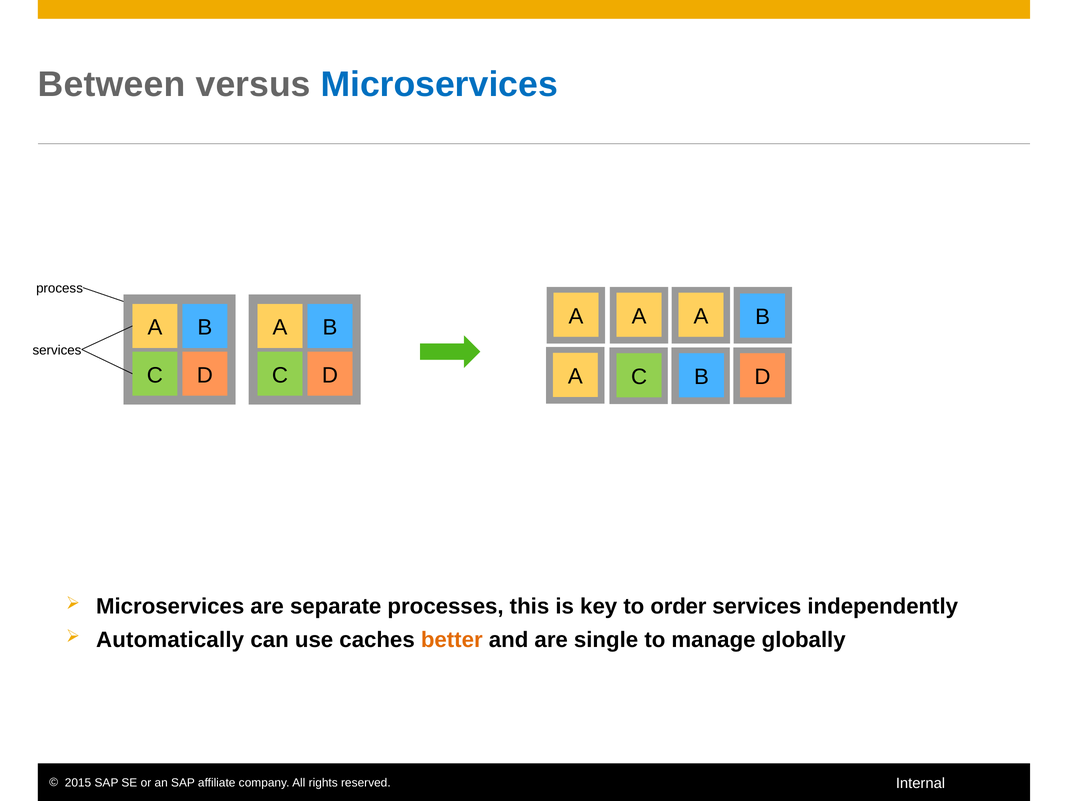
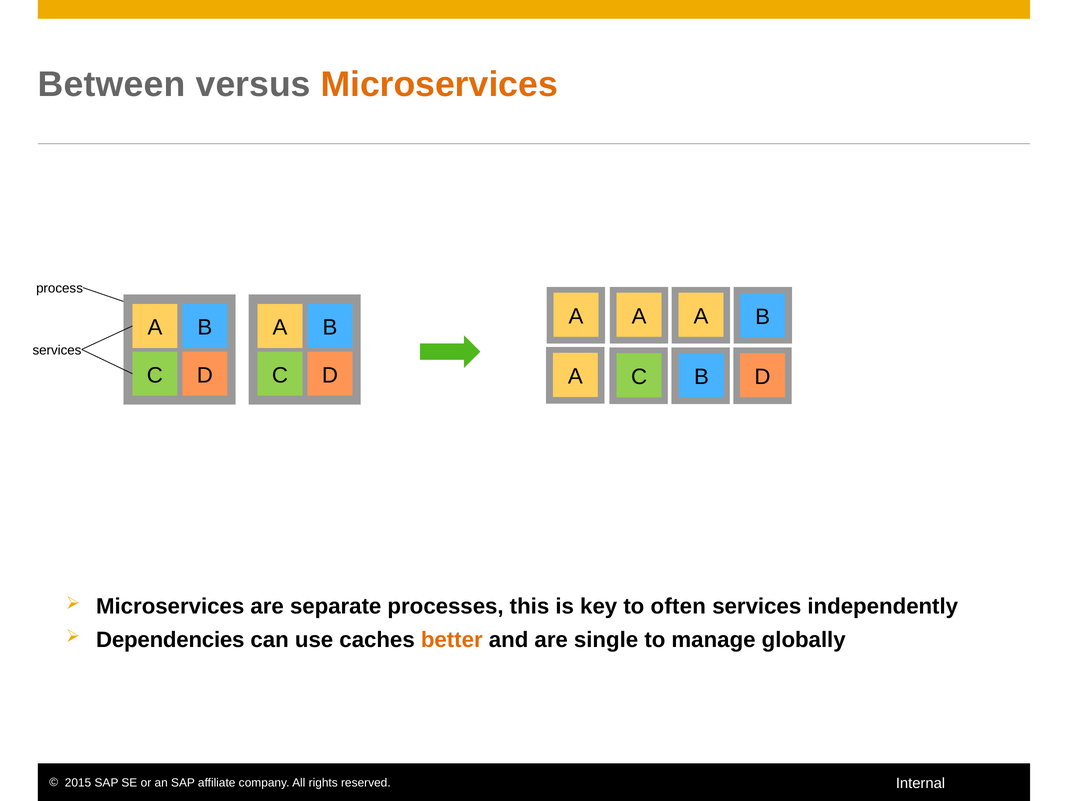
Microservices colour: blue -> orange (439, 84)
order: order -> often (678, 606)
Automatically: Automatically -> Dependencies (170, 640)
